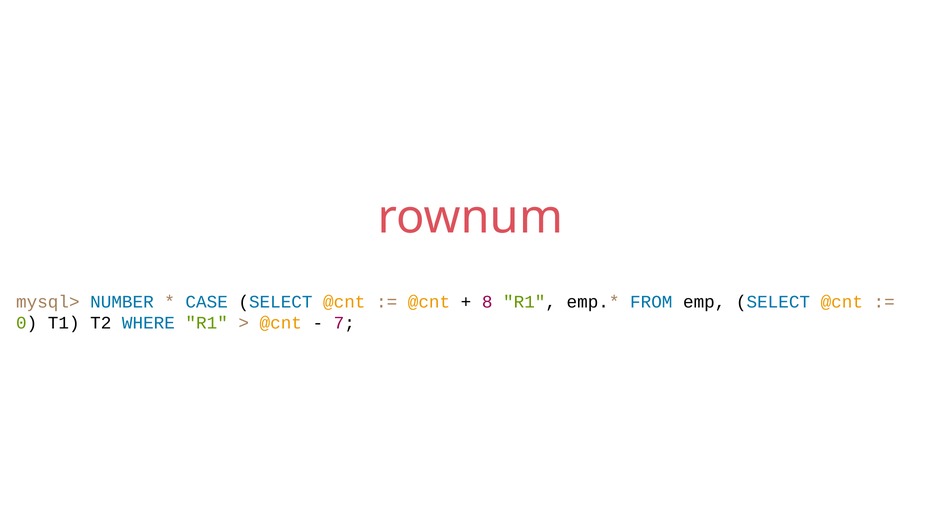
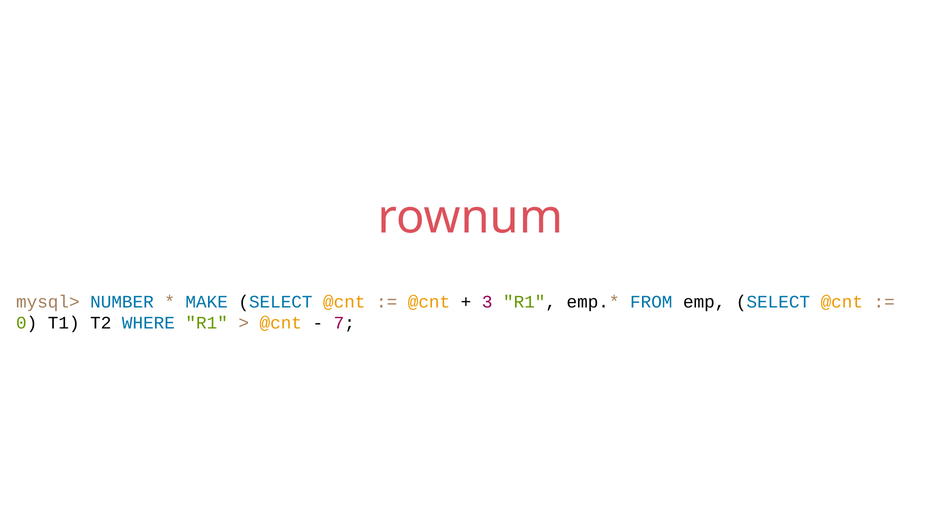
CASE: CASE -> MAKE (207, 302)
8: 8 -> 3 (487, 302)
